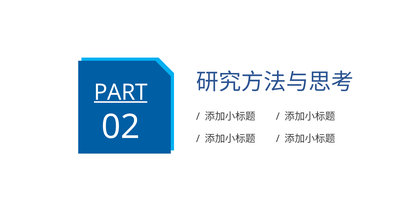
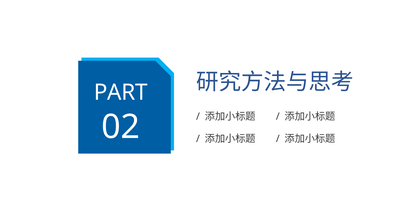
PART underline: present -> none (121, 92)
